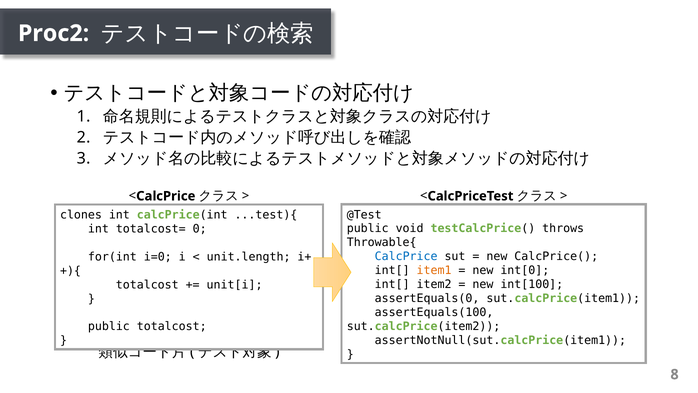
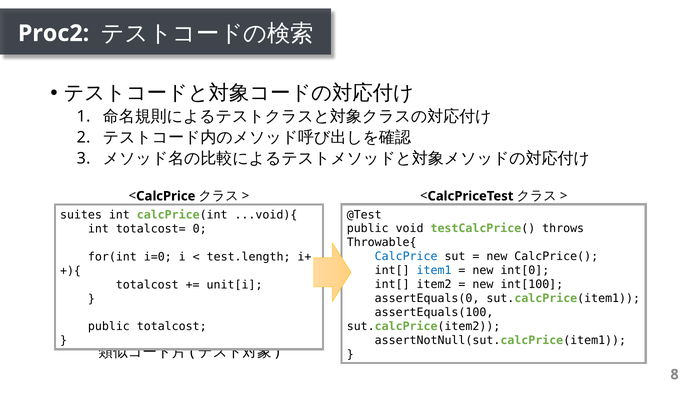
clones: clones -> suites (81, 215)
...test){: ...test){ -> ...void){ (266, 215)
unit.length: unit.length -> test.length (249, 257)
item1 colour: orange -> blue (434, 270)
